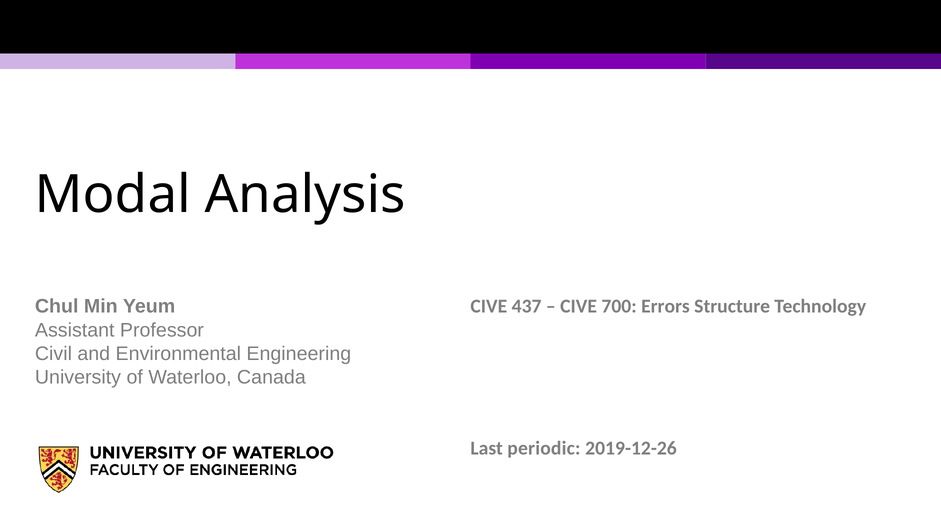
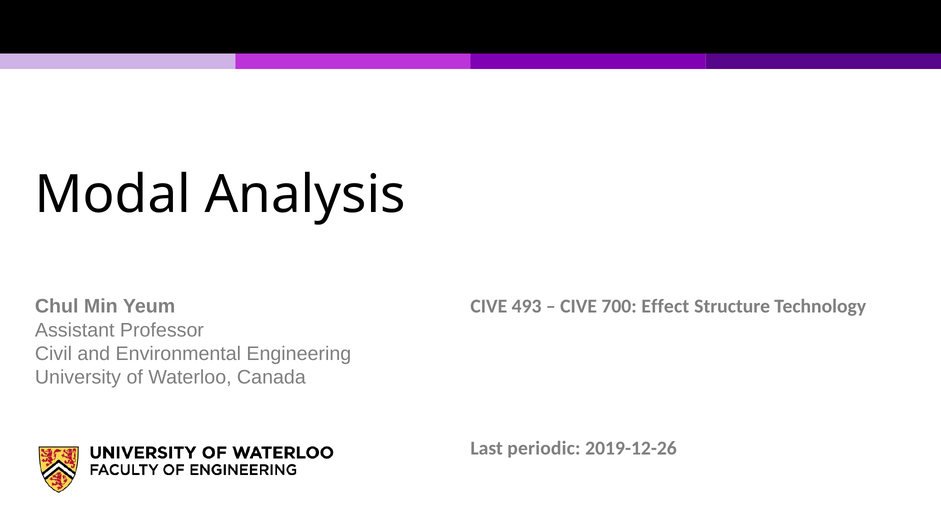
437: 437 -> 493 (527, 307)
Errors: Errors -> Effect (665, 307)
